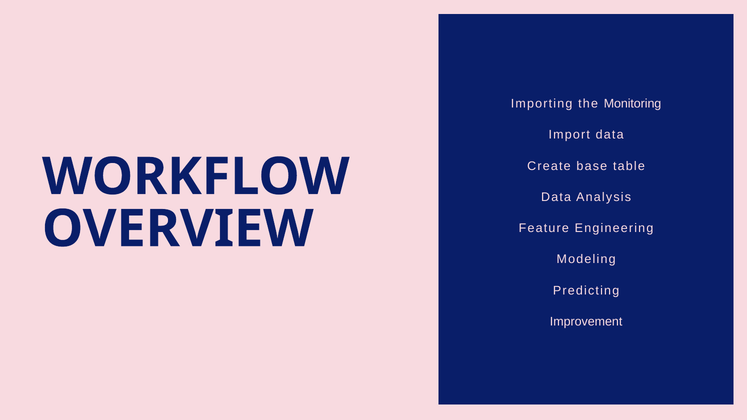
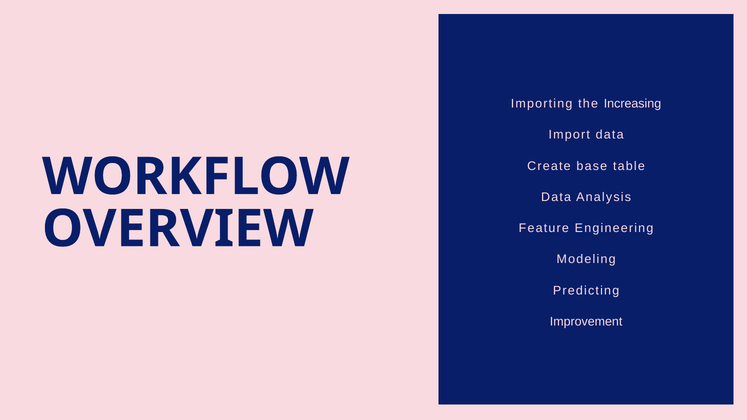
Monitoring: Monitoring -> Increasing (632, 104)
